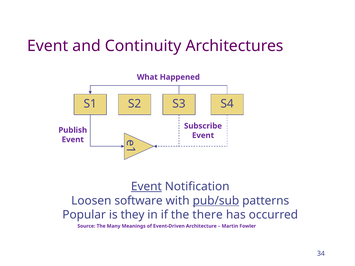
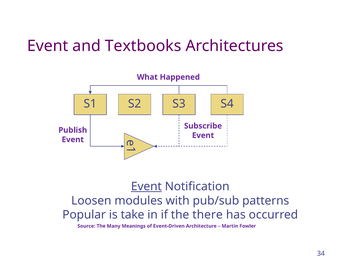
Continuity: Continuity -> Textbooks (143, 46)
software: software -> modules (139, 201)
pub/sub underline: present -> none (216, 201)
they: they -> take (133, 215)
